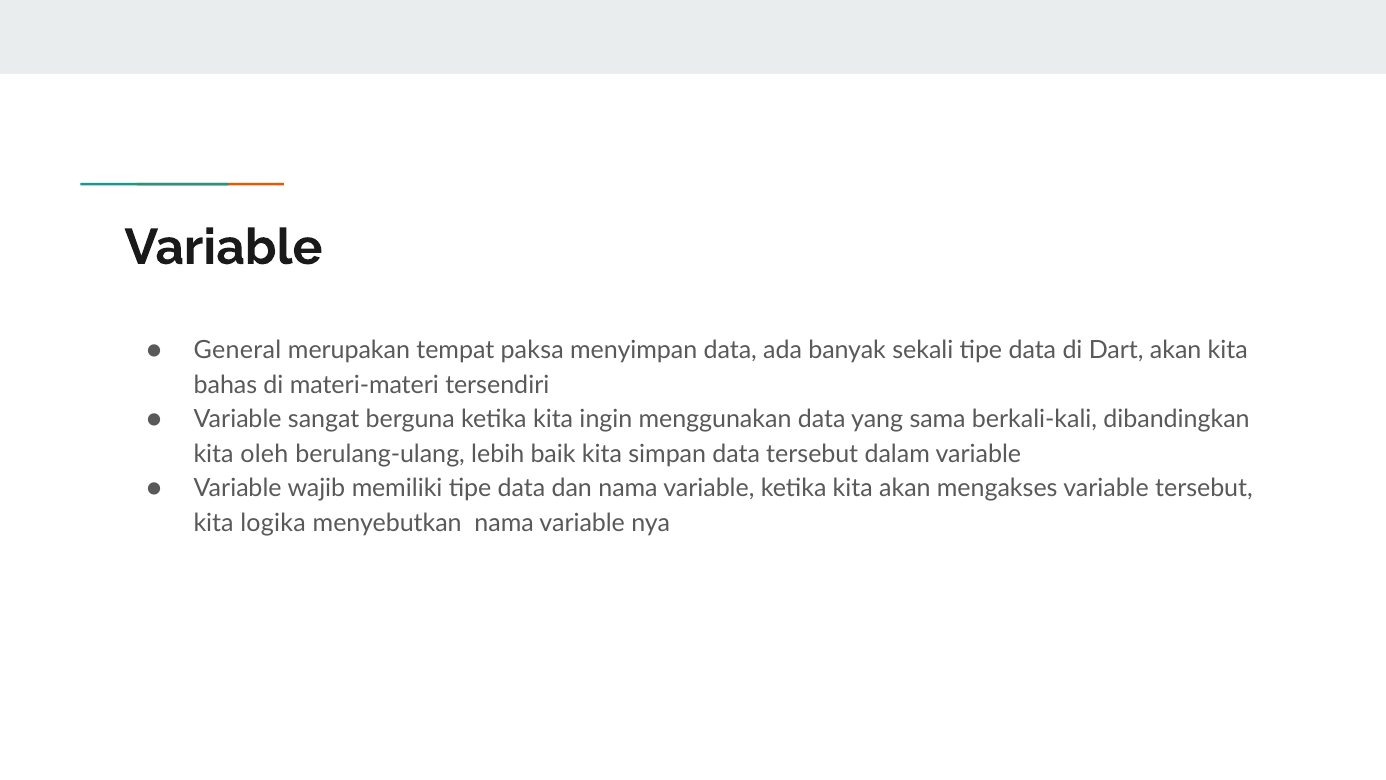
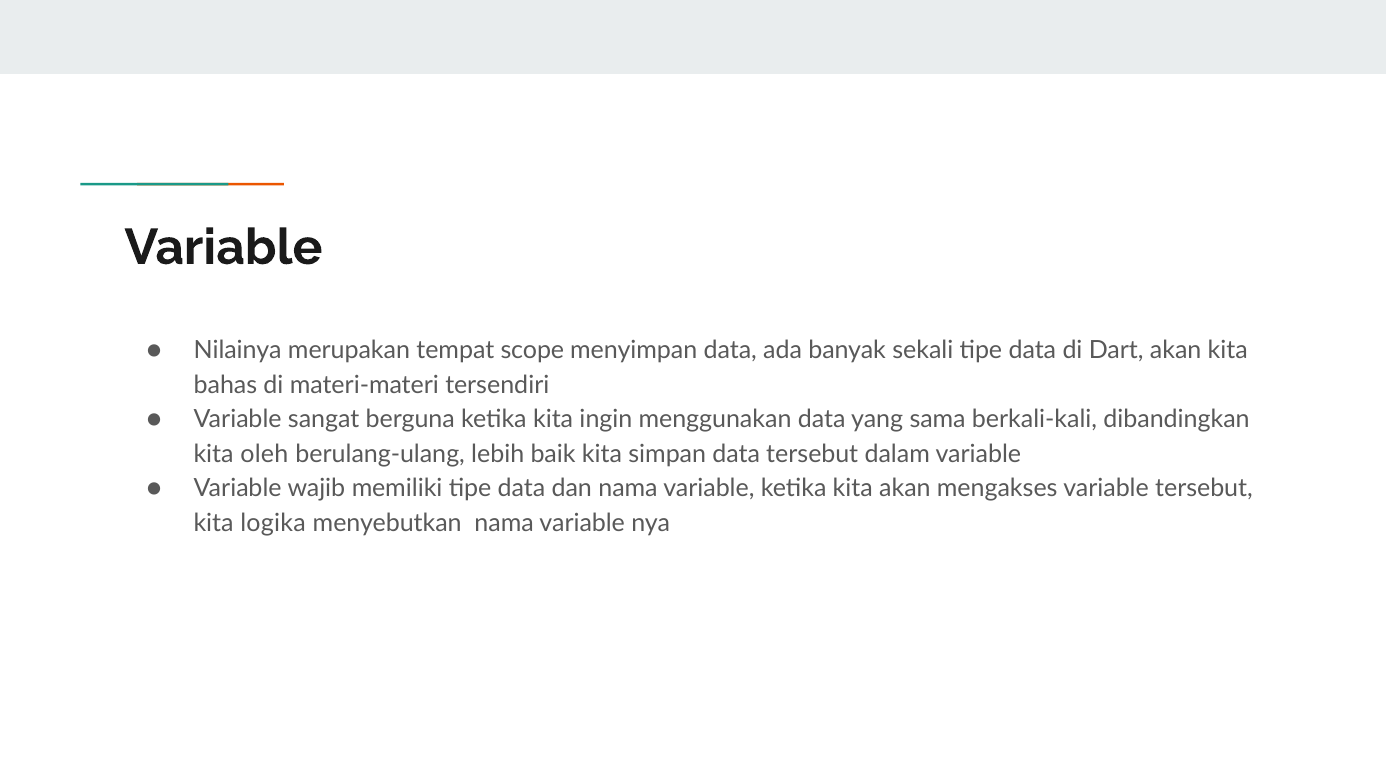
General: General -> Nilainya (238, 350)
paksa: paksa -> scope (532, 350)
